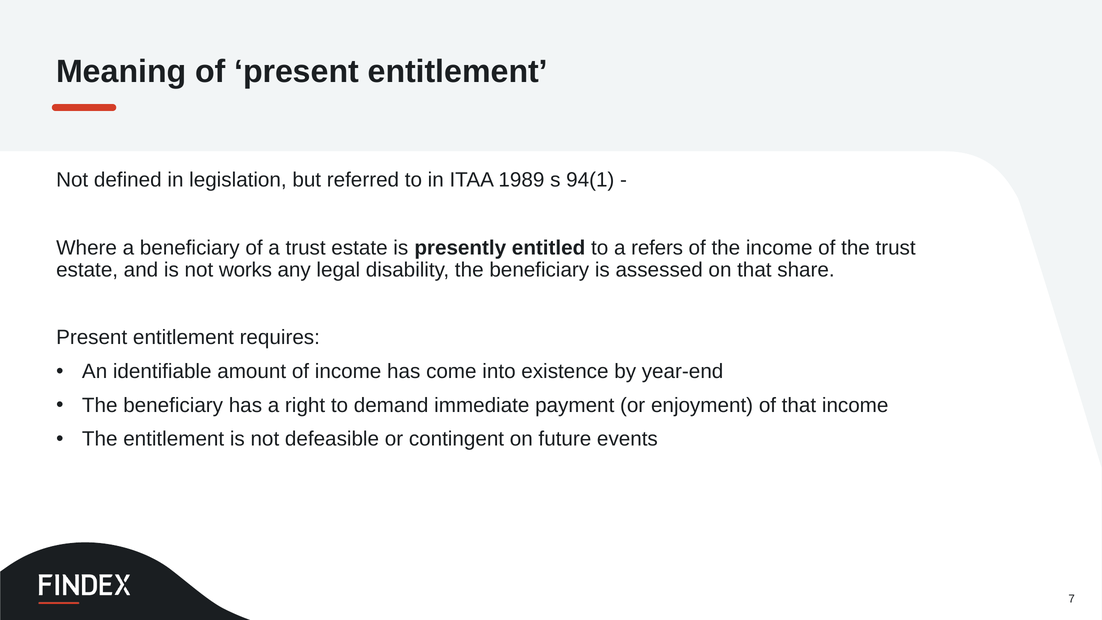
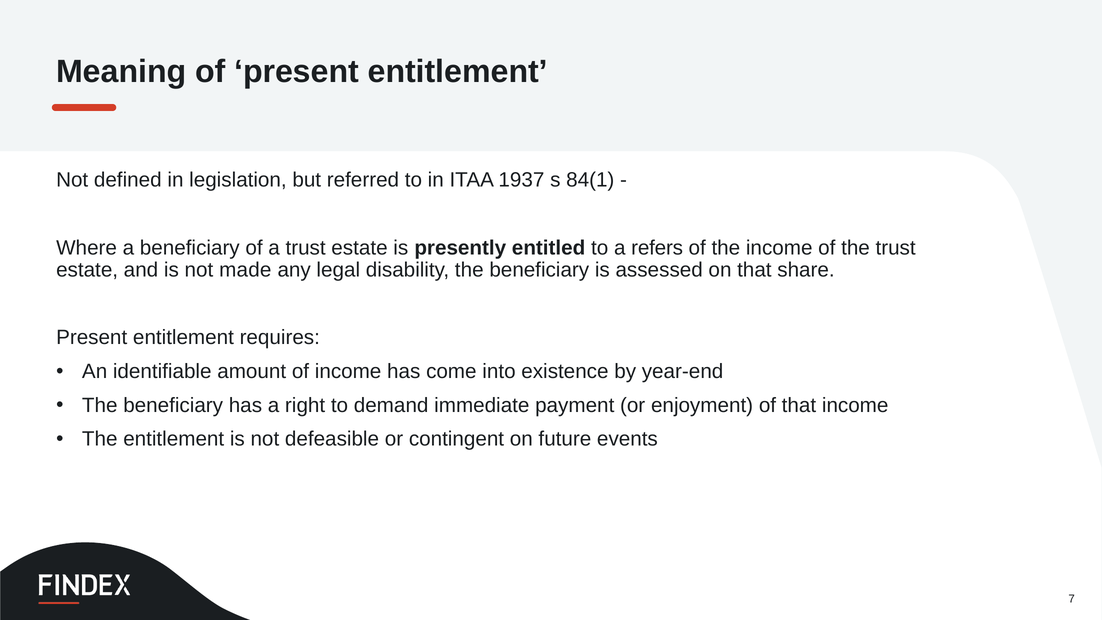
1989: 1989 -> 1937 (521, 180)
94(1: 94(1 -> 84(1 (590, 180)
works: works -> made (245, 270)
